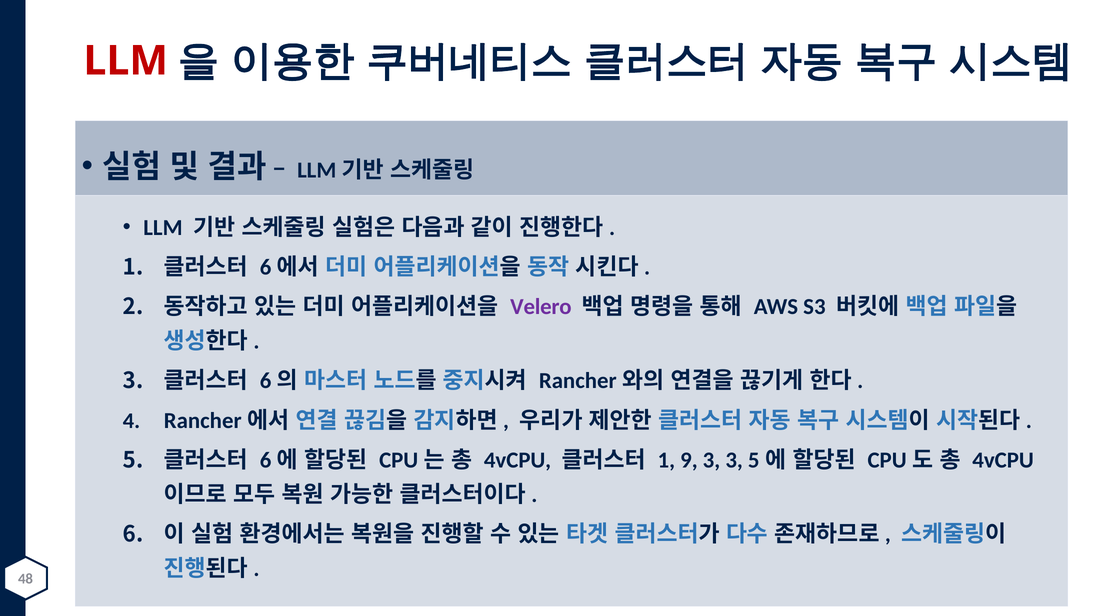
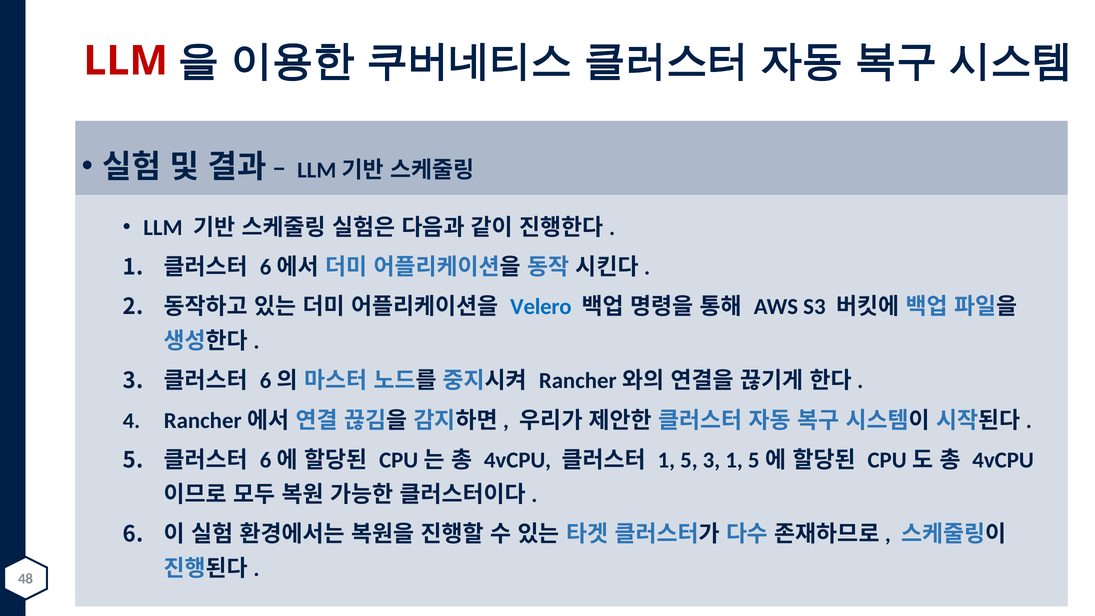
Velero colour: purple -> blue (541, 307)
1 9: 9 -> 5 (689, 460)
3 3: 3 -> 1 (734, 460)
